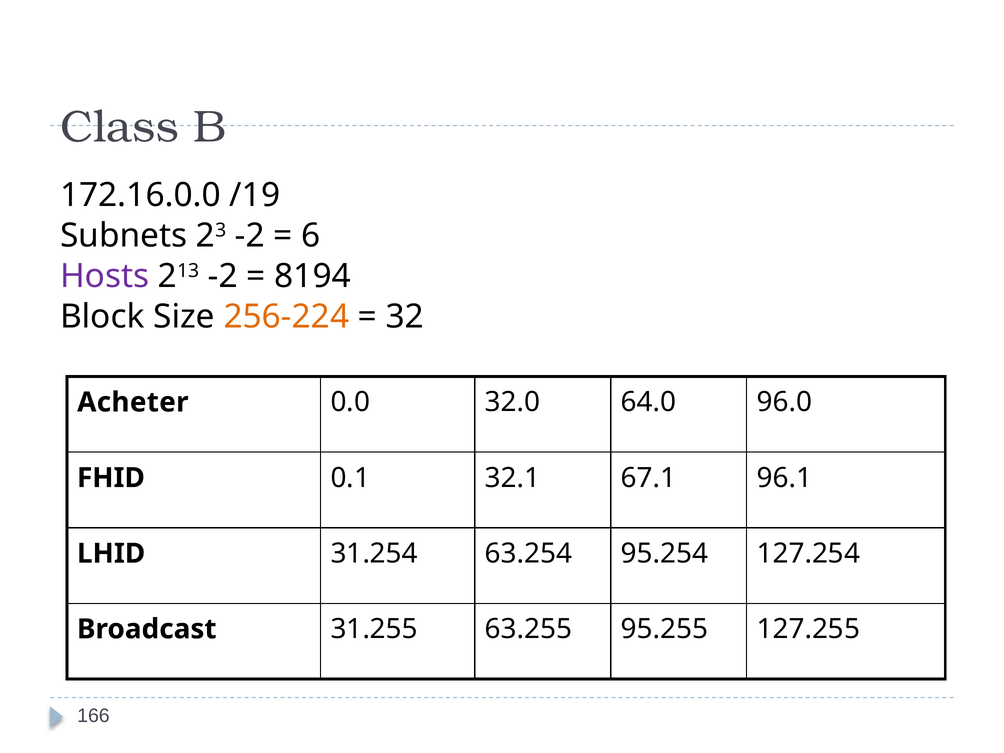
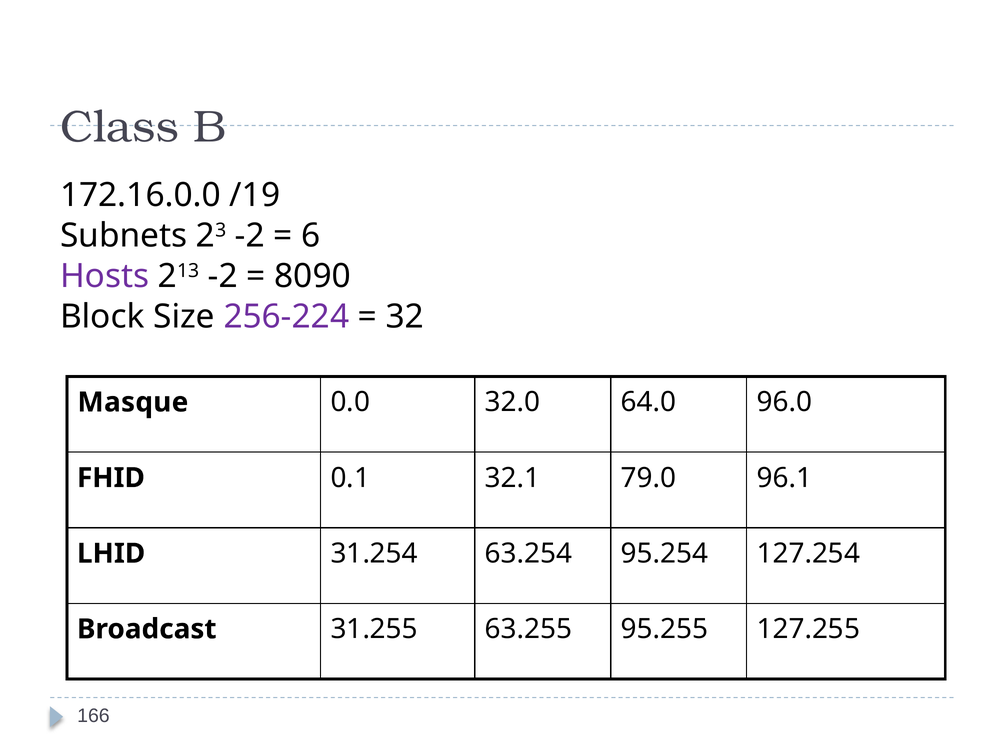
8194: 8194 -> 8090 (313, 276)
256-224 colour: orange -> purple (286, 317)
Acheter: Acheter -> Masque (133, 402)
67.1: 67.1 -> 79.0 (648, 478)
